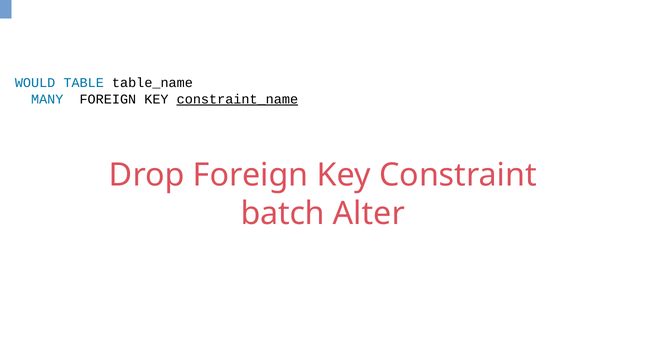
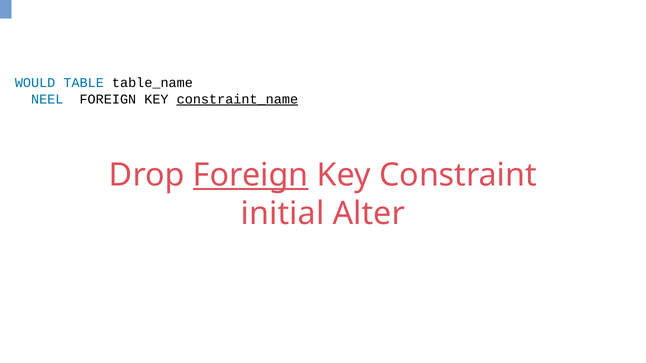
MANY: MANY -> NEEL (47, 99)
Foreign underline: none -> present (251, 175)
batch: batch -> initial (283, 214)
